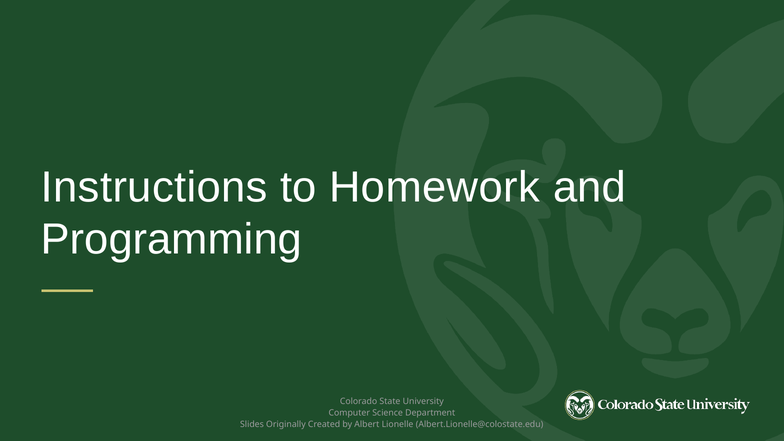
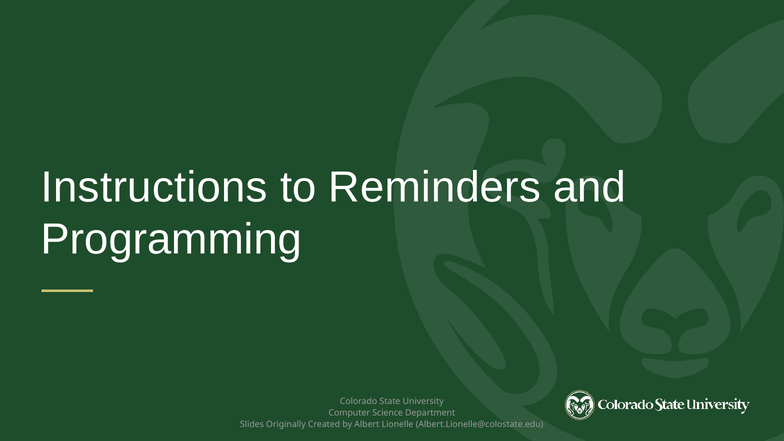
Homework: Homework -> Reminders (435, 187)
